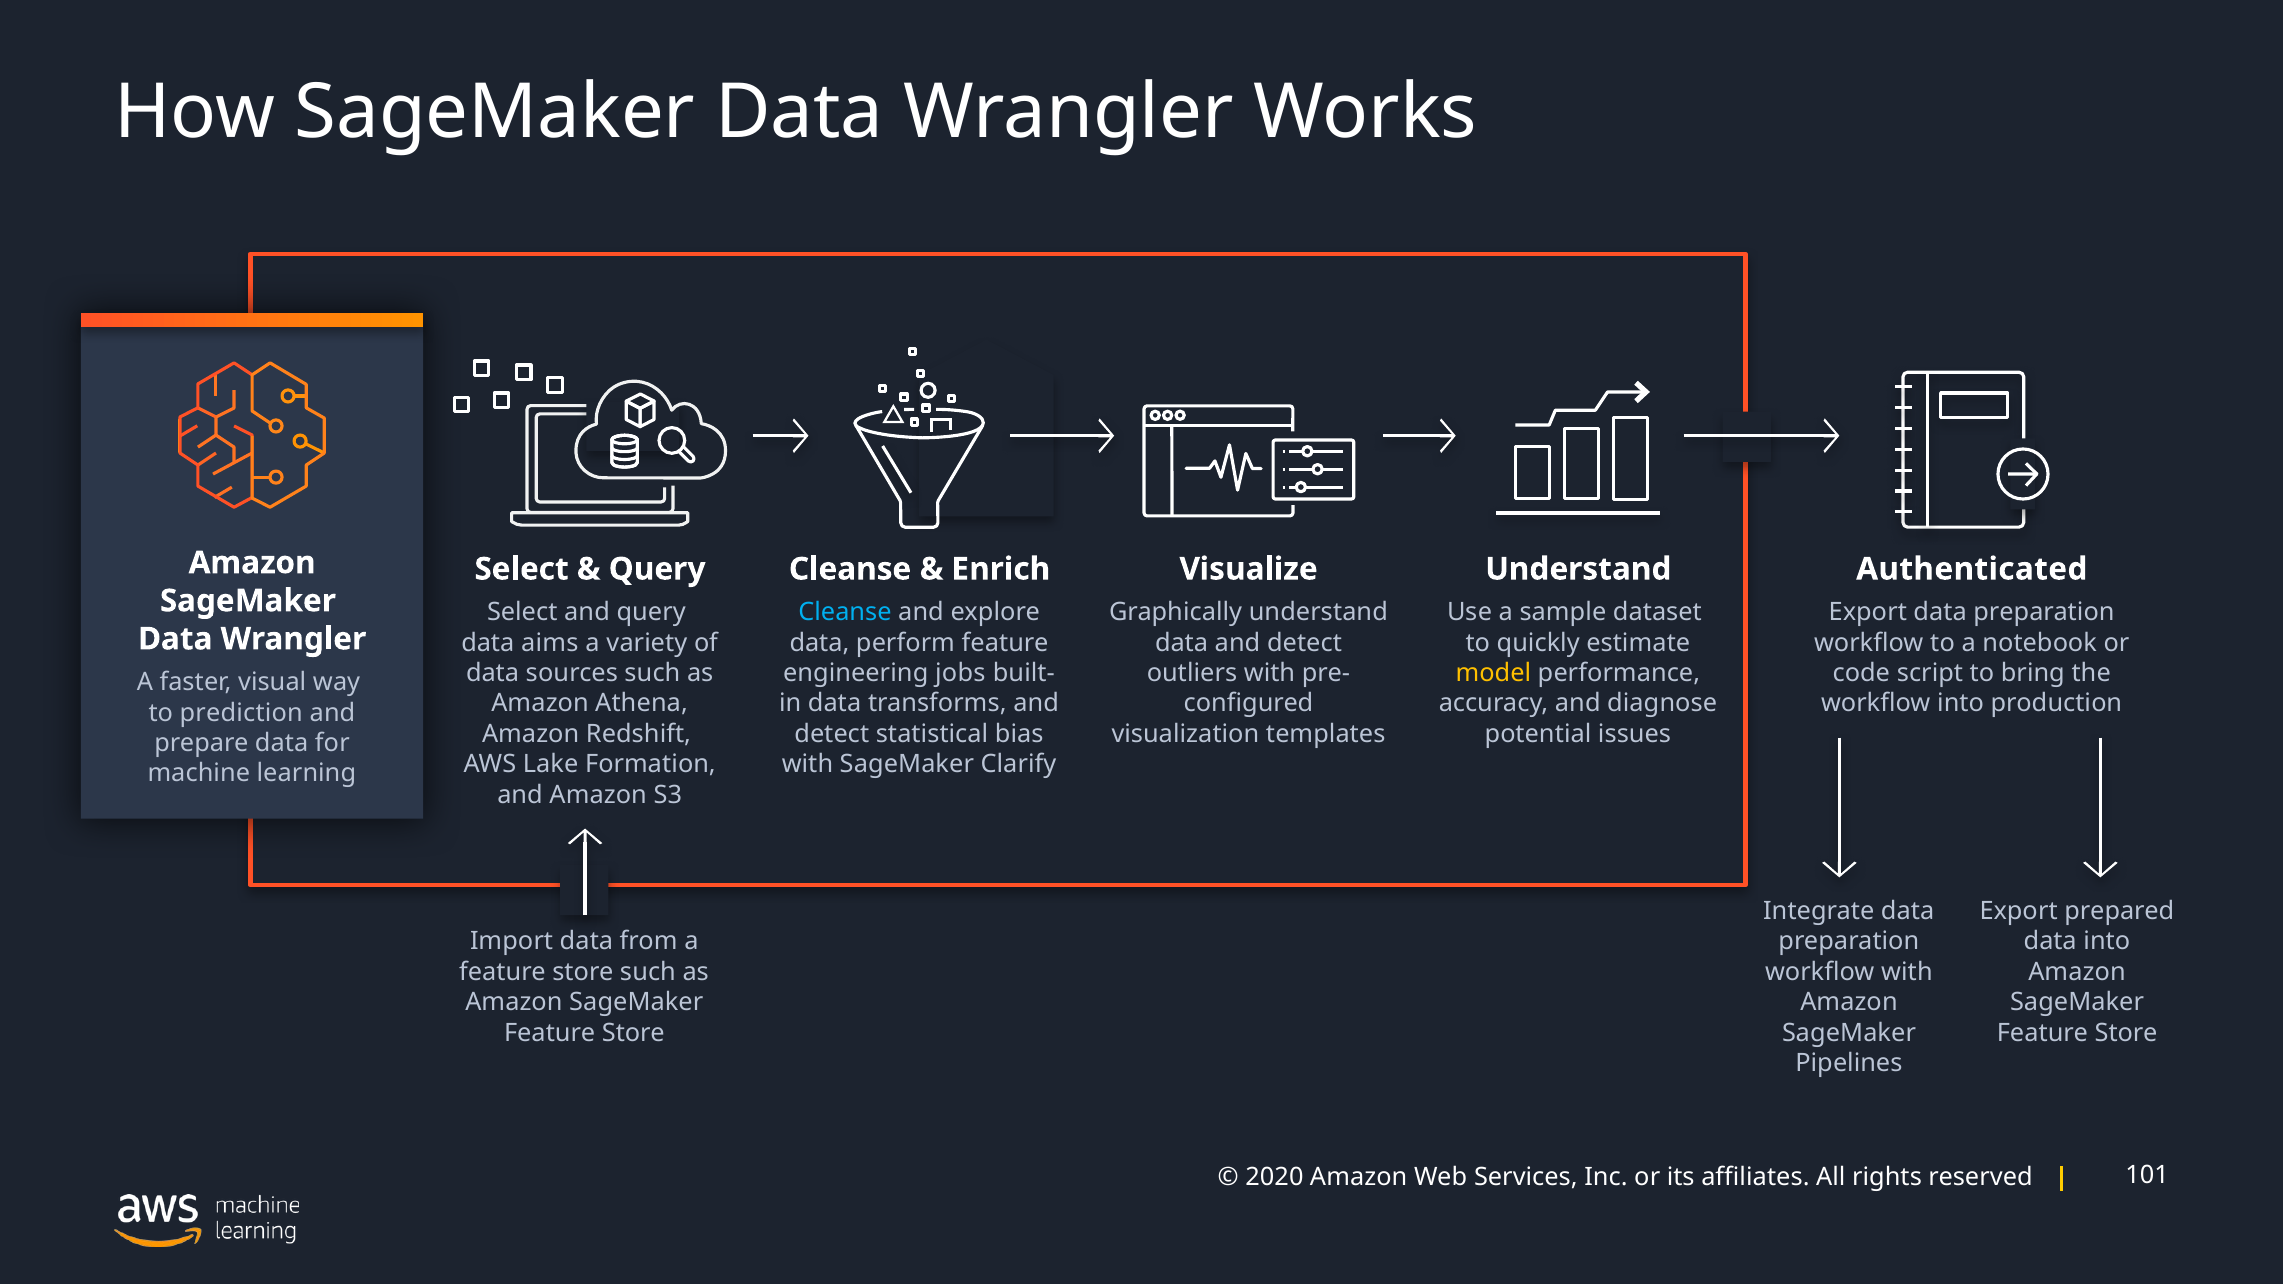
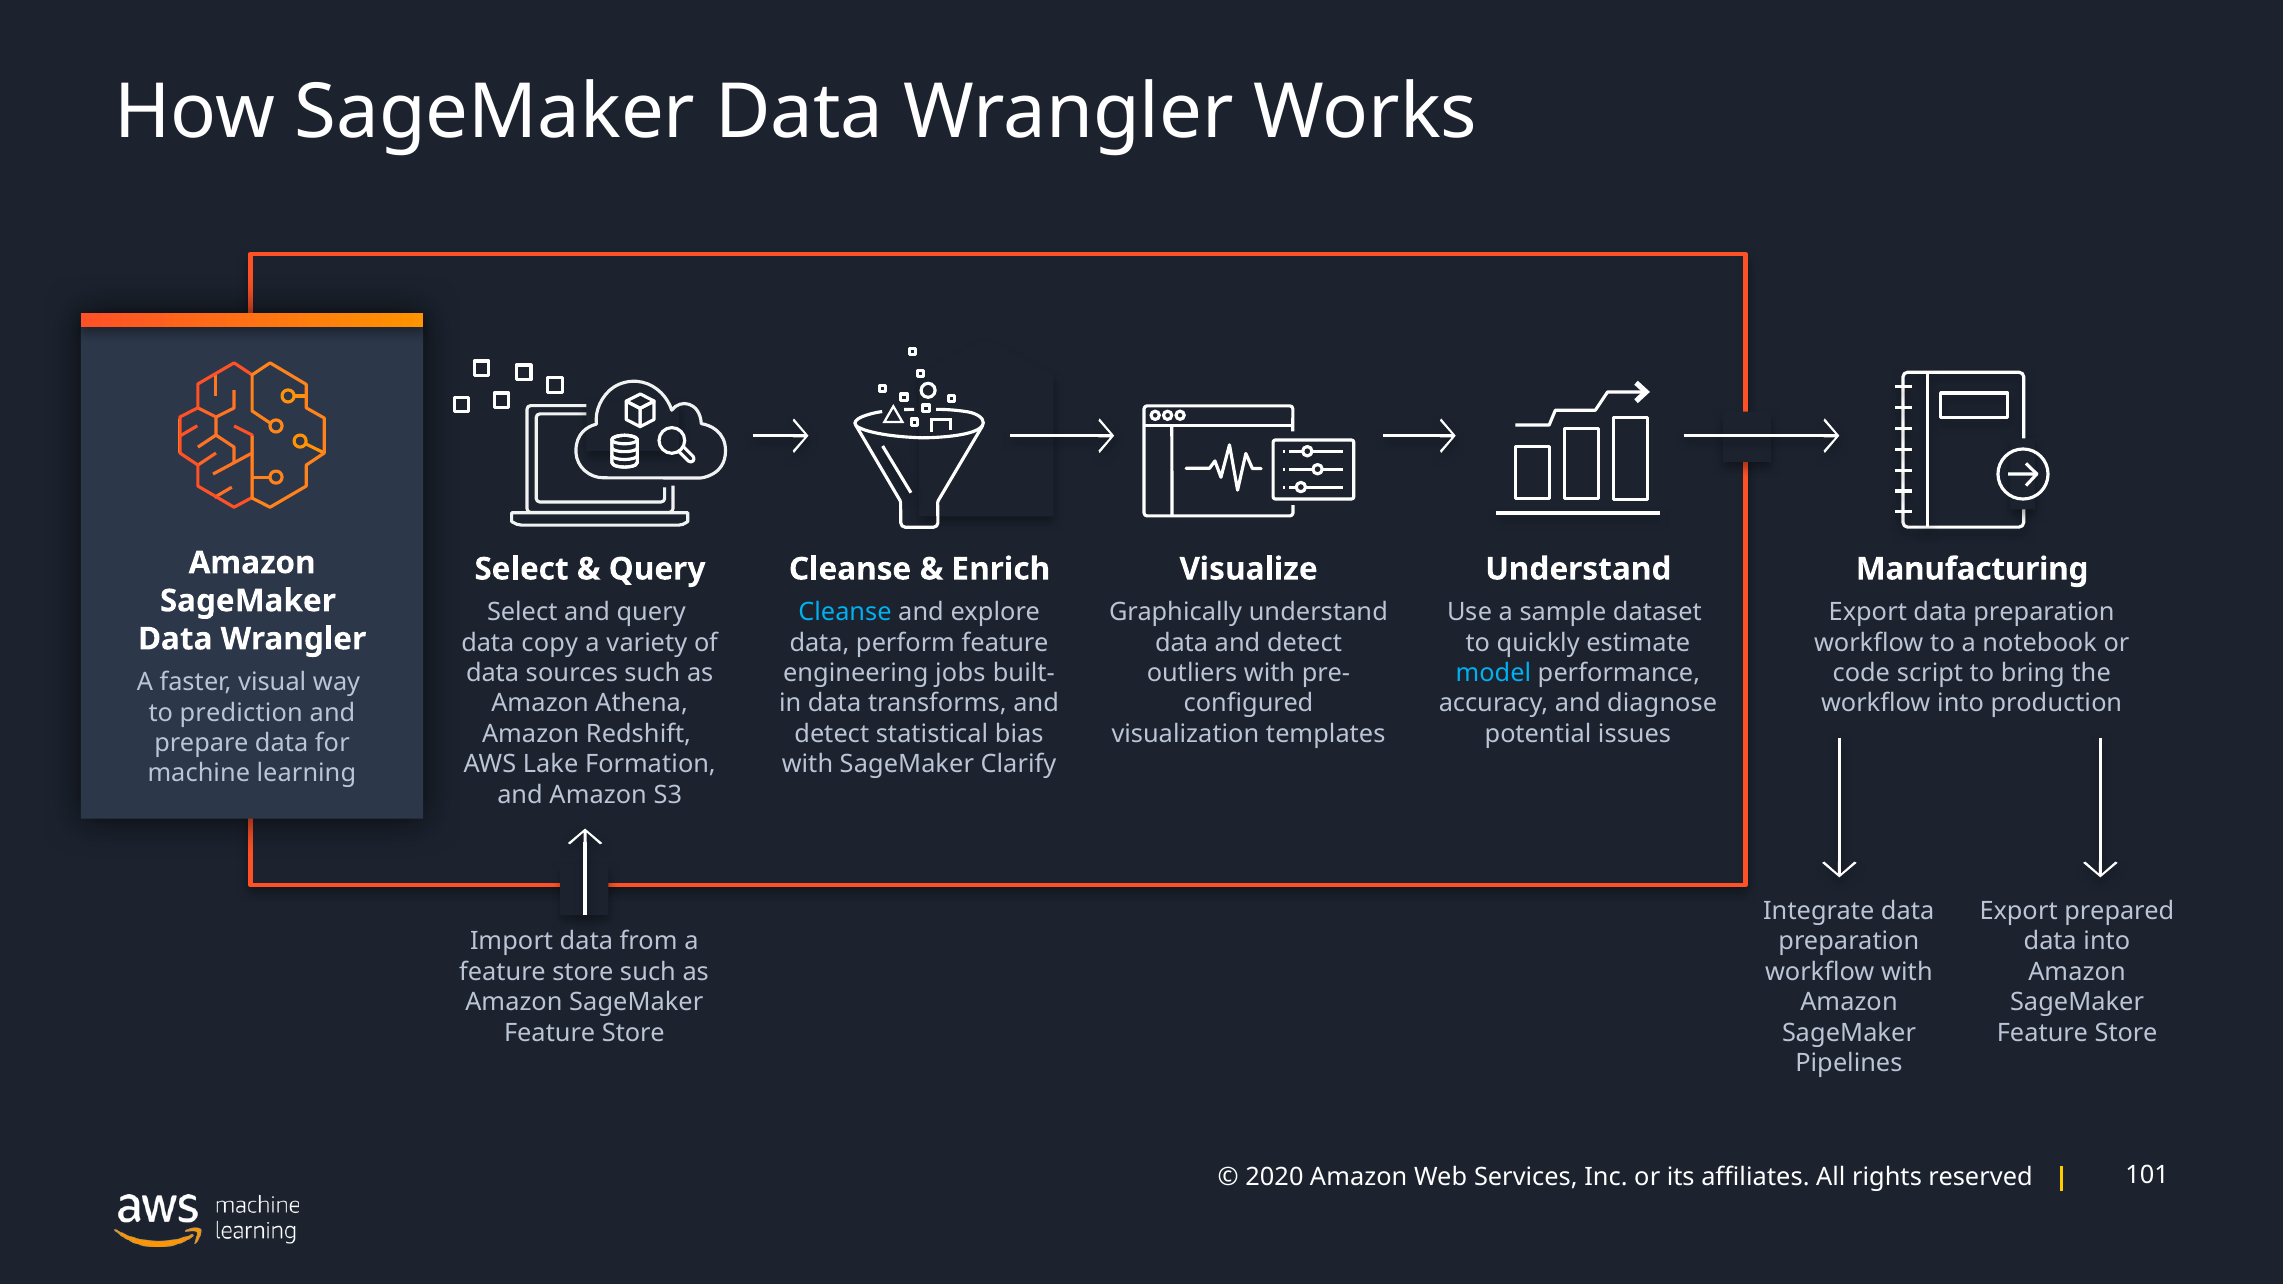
Authenticated: Authenticated -> Manufacturing (1972, 569)
aims: aims -> copy (550, 643)
model colour: yellow -> light blue (1493, 673)
